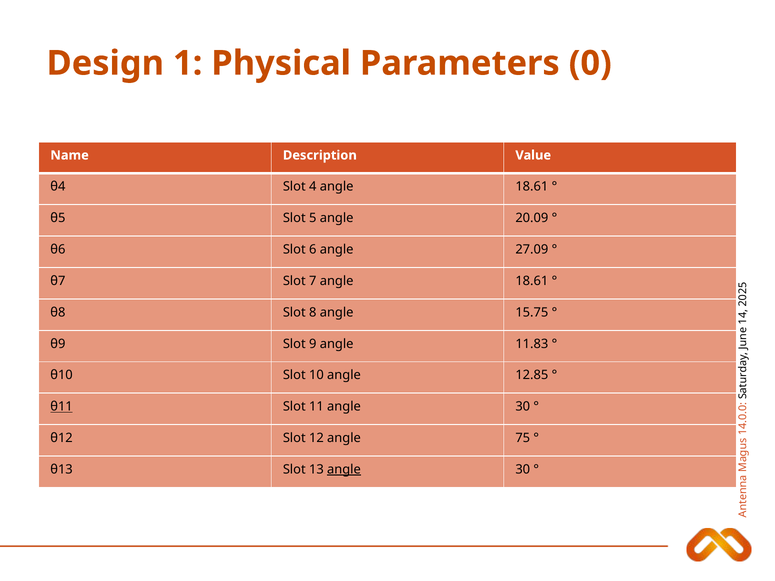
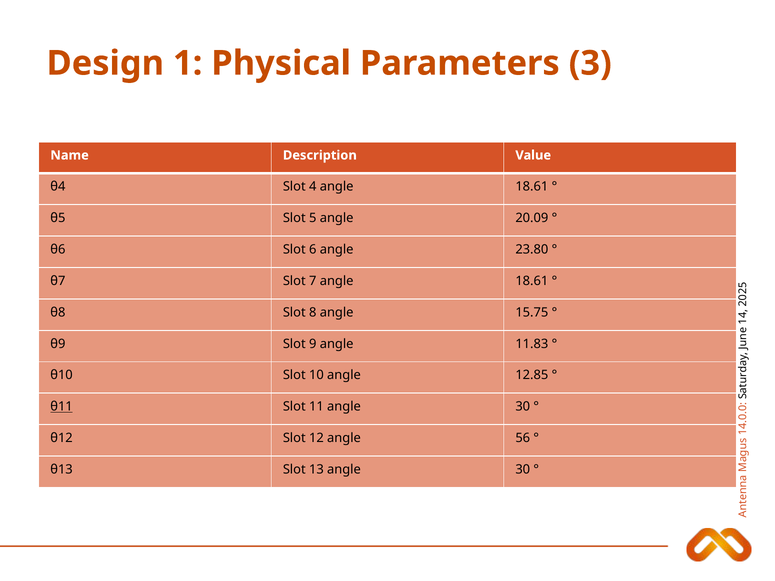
Parameters 0: 0 -> 3 (590, 63)
27.09: 27.09 -> 23.80 (532, 250)
75: 75 -> 56 (523, 438)
angle underline: present -> none (344, 470)
